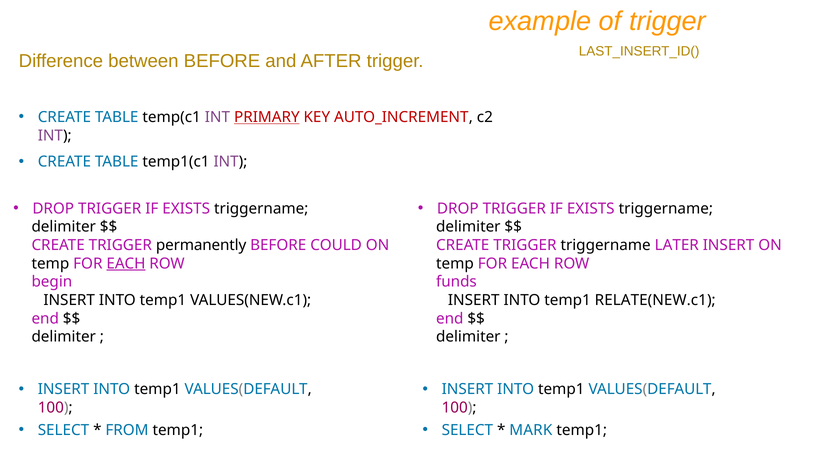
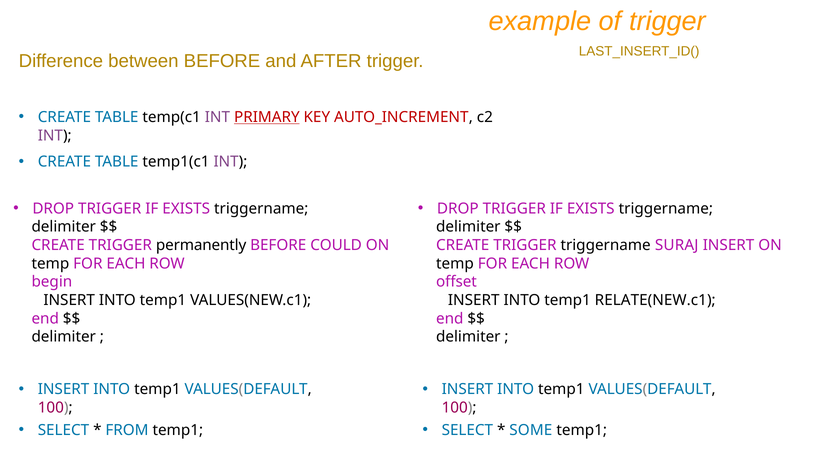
LATER: LATER -> SURAJ (677, 245)
EACH underline: present -> none (126, 263)
funds: funds -> offset (456, 282)
MARK: MARK -> SOME (531, 430)
